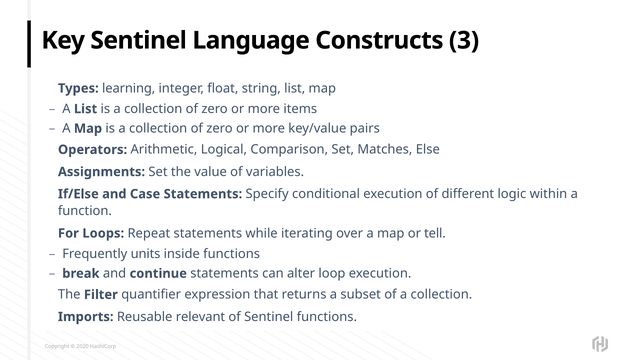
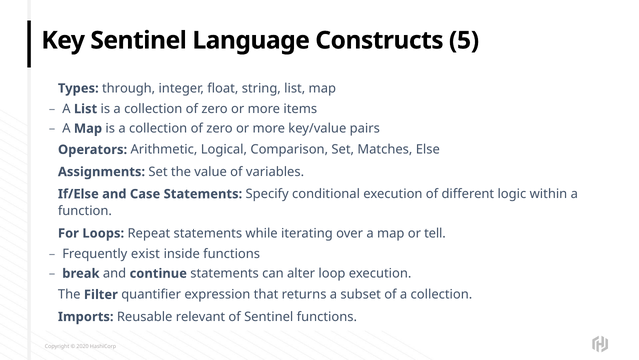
3: 3 -> 5 (464, 40)
learning: learning -> through (129, 88)
units: units -> exist (145, 254)
